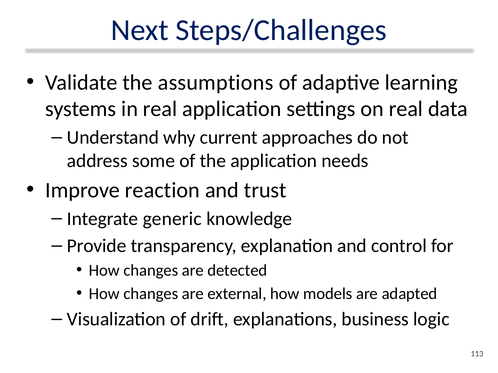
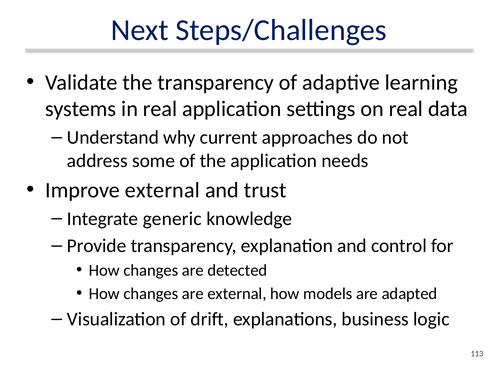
the assumptions: assumptions -> transparency (216, 83)
Improve reaction: reaction -> external (162, 190)
